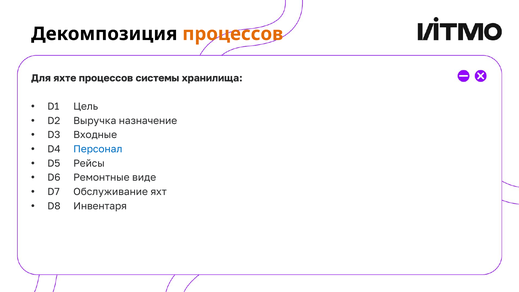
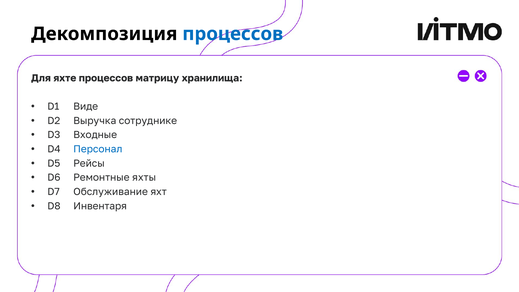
процессов colour: orange -> blue (233, 34)
системы: системы -> матрицу (157, 78)
Цель: Цель -> Виде (86, 106)
назначение: назначение -> сотруднике (148, 121)
виде: виде -> яхты (144, 178)
